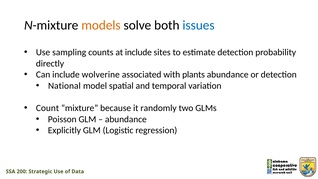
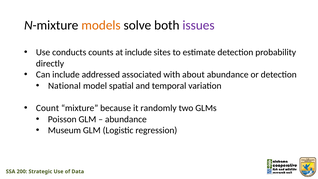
issues colour: blue -> purple (199, 25)
sampling: sampling -> conducts (69, 52)
wolverine: wolverine -> addressed (101, 75)
plants: plants -> about (193, 75)
Explicitly: Explicitly -> Museum (64, 130)
